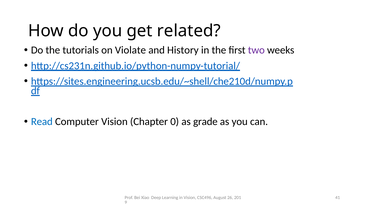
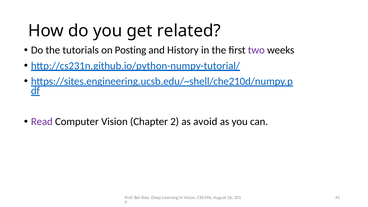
Violate: Violate -> Posting (131, 50)
Read colour: blue -> purple (42, 122)
0: 0 -> 2 (175, 122)
grade: grade -> avoid (205, 122)
